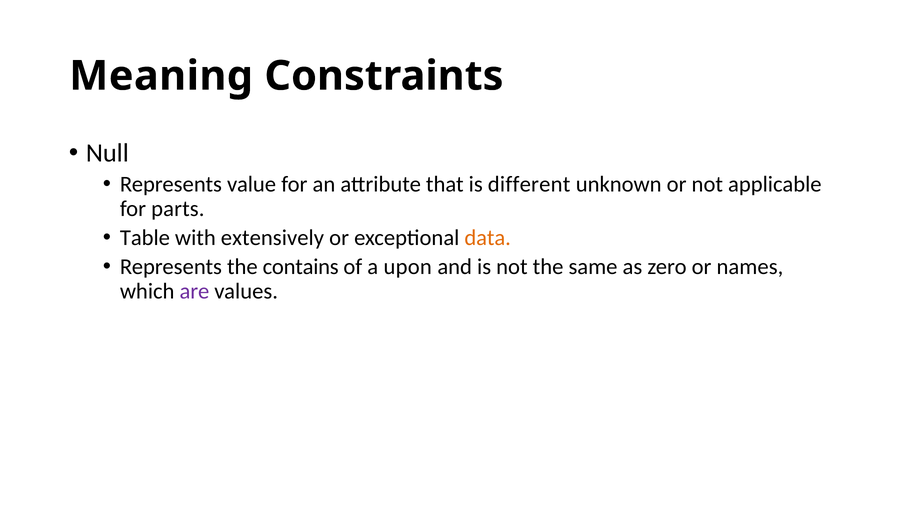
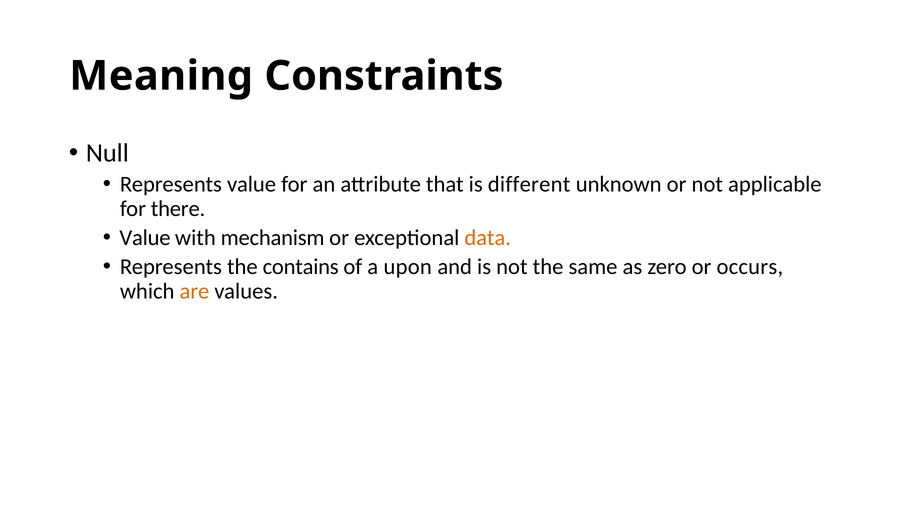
parts: parts -> there (178, 209)
Table: Table -> Value (145, 238)
extensively: extensively -> mechanism (273, 238)
names: names -> occurs (750, 267)
are colour: purple -> orange (194, 291)
